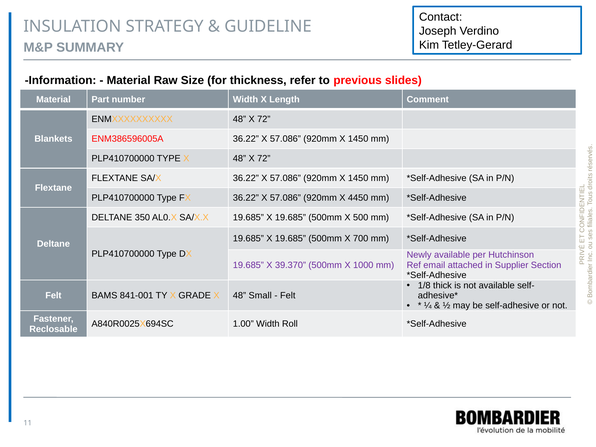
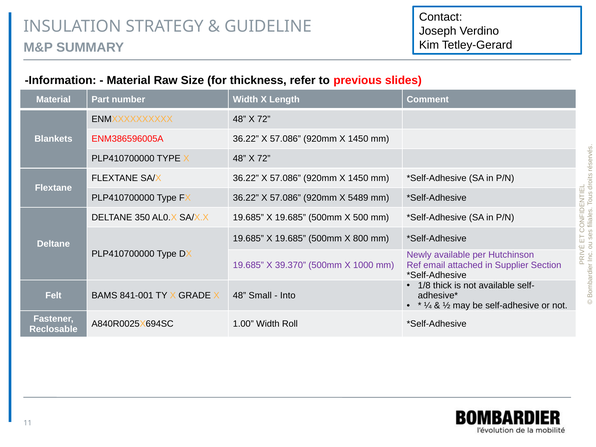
4450: 4450 -> 5489 (358, 198)
700: 700 -> 800 (361, 239)
Felt: Felt -> Into (288, 296)
